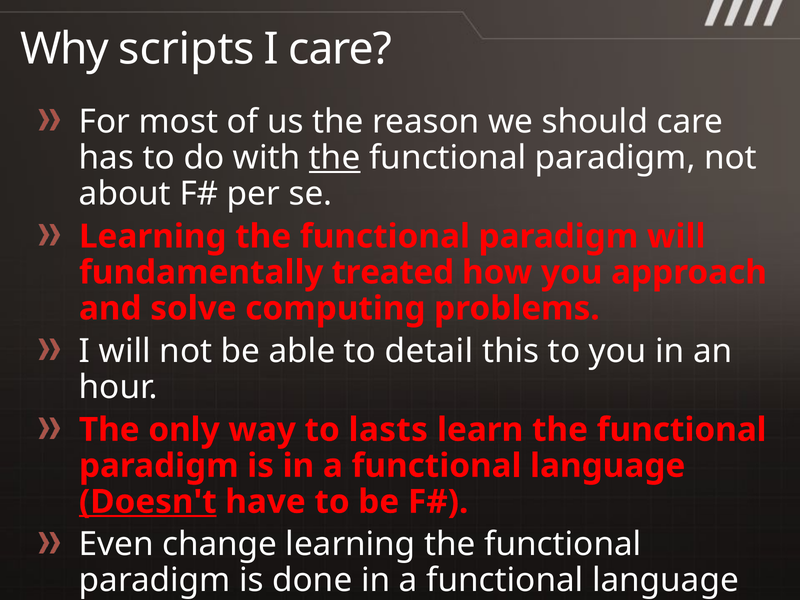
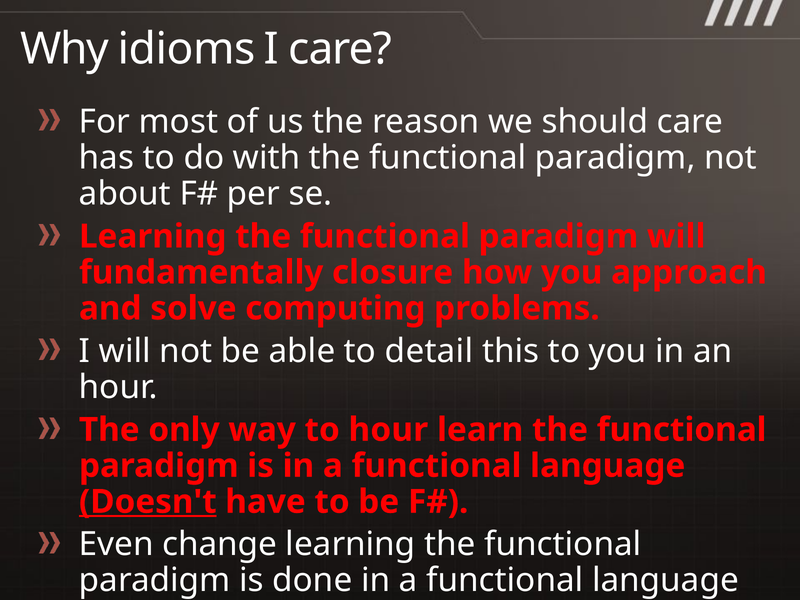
scripts: scripts -> idioms (187, 49)
the underline: present -> none (335, 158)
treated: treated -> closure (393, 272)
to lasts: lasts -> hour (388, 430)
